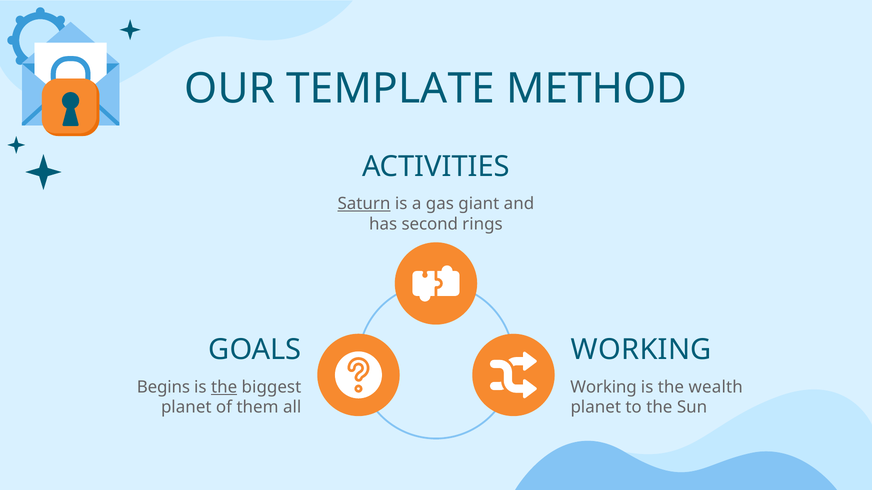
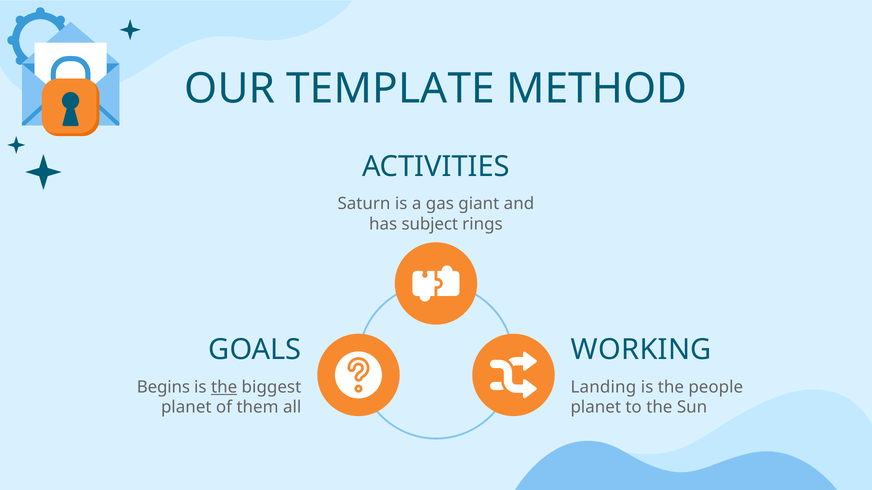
Saturn underline: present -> none (364, 204)
second: second -> subject (430, 224)
Working: Working -> Landing (603, 387)
wealth: wealth -> people (716, 387)
